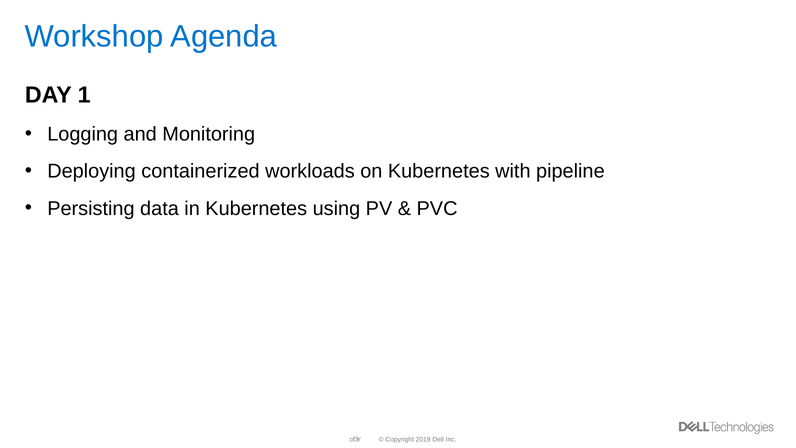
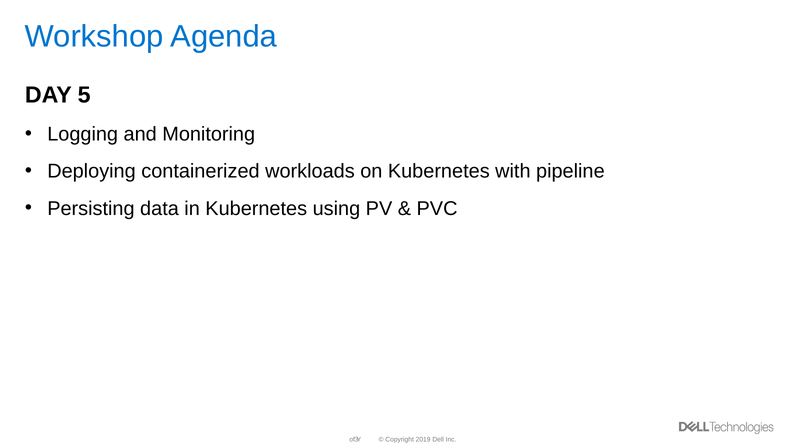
1: 1 -> 5 (84, 95)
